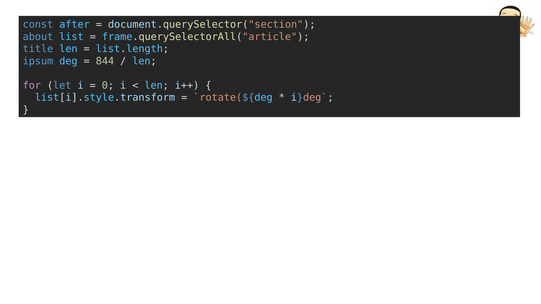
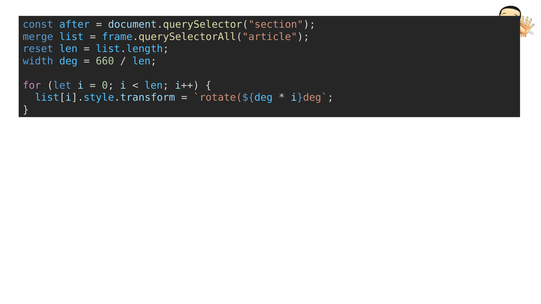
about: about -> merge (38, 37)
title: title -> reset (38, 49)
ipsum: ipsum -> width (38, 61)
844: 844 -> 660 (105, 61)
